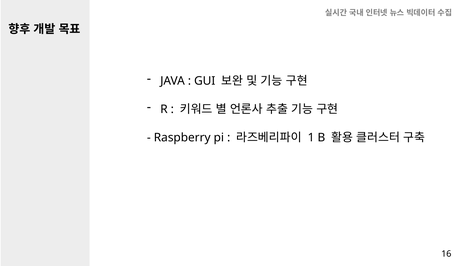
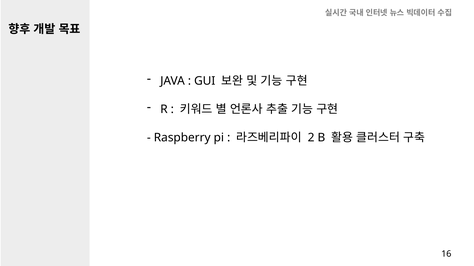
1: 1 -> 2 (311, 138)
